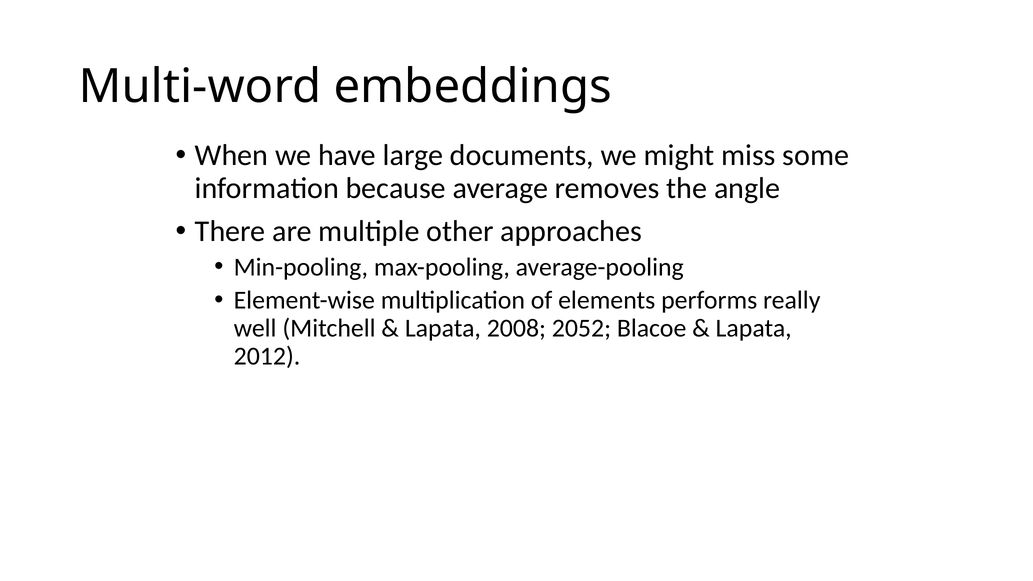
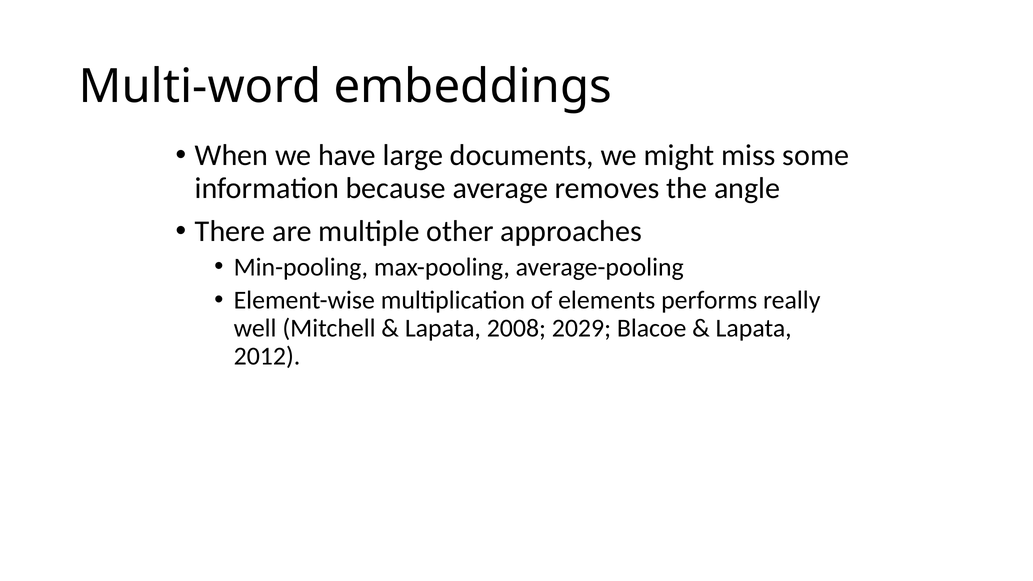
2052: 2052 -> 2029 (581, 328)
